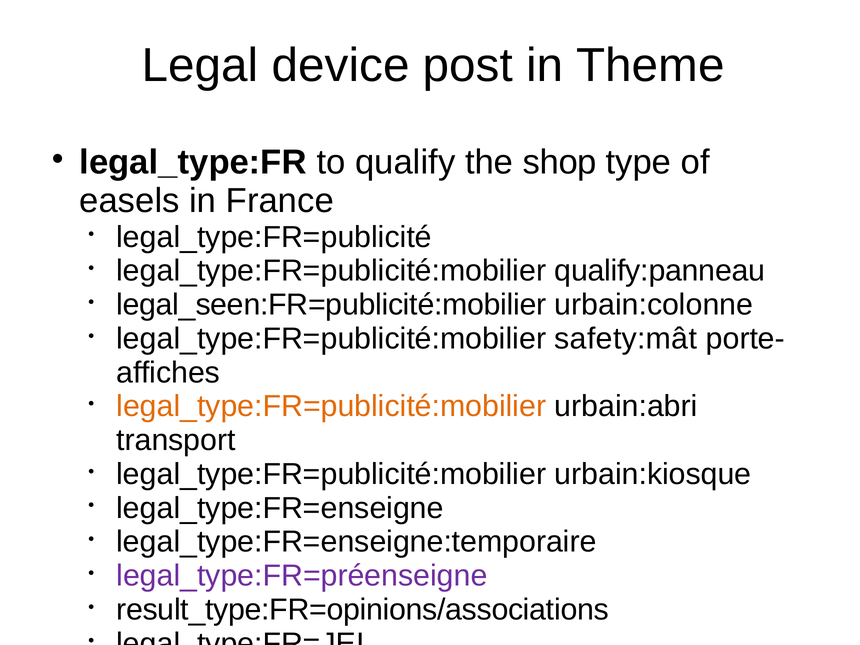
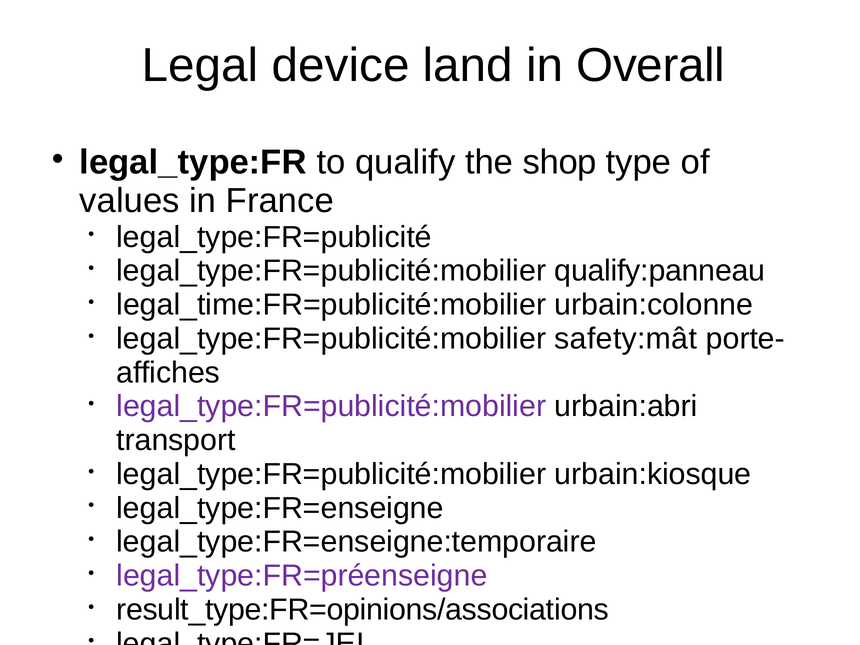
post: post -> land (468, 66)
Theme: Theme -> Overall (651, 66)
easels: easels -> values (130, 201)
legal_seen:FR=publicité:mobilier: legal_seen:FR=publicité:mobilier -> legal_time:FR=publicité:mobilier (331, 305)
legal_type:FR=publicité:mobilier colour: orange -> purple (331, 406)
